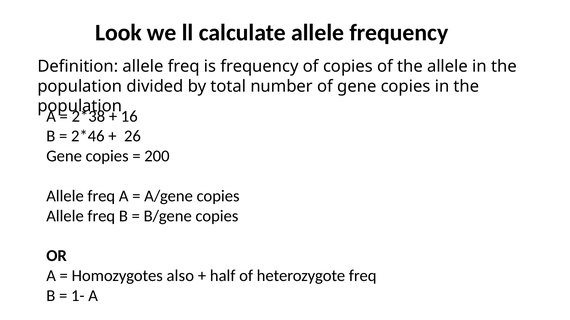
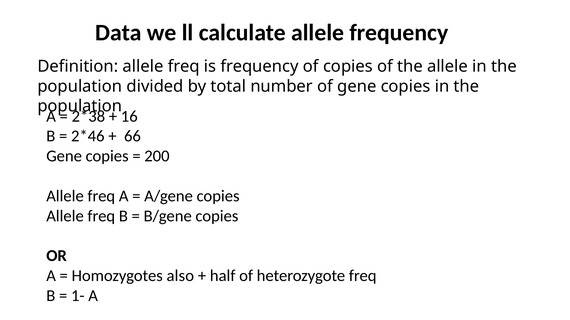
Look: Look -> Data (118, 33)
26: 26 -> 66 (132, 136)
